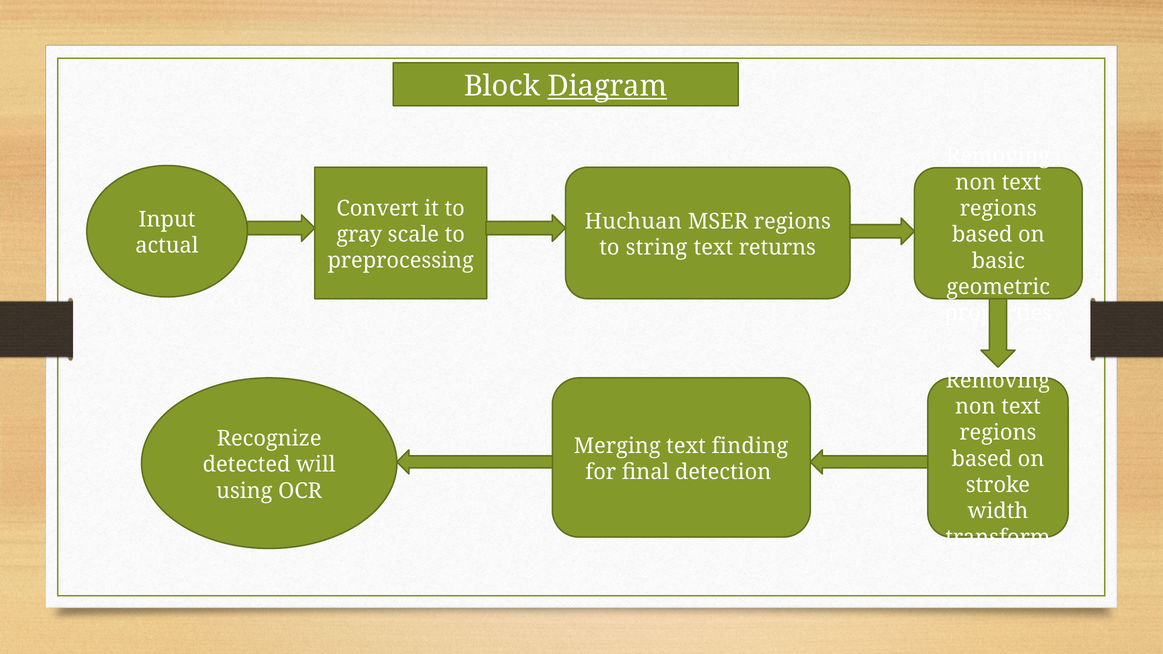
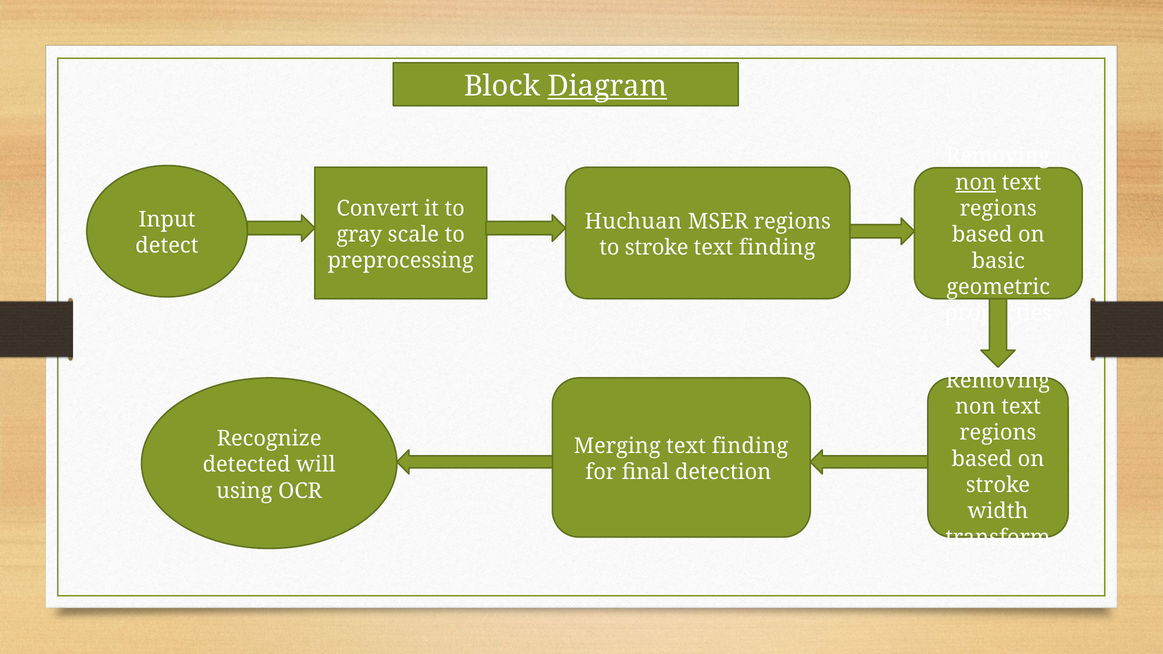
non underline: none -> present (976, 182)
actual: actual -> detect (167, 246)
to string: string -> stroke (657, 248)
returns: returns -> finding (777, 248)
